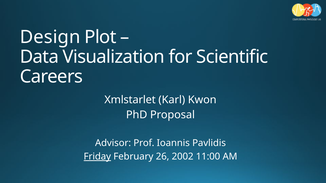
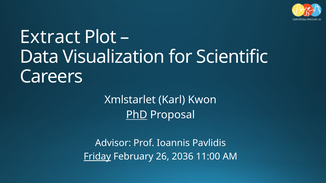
Design: Design -> Extract (50, 37)
PhD underline: none -> present (137, 115)
2002: 2002 -> 2036 (183, 157)
